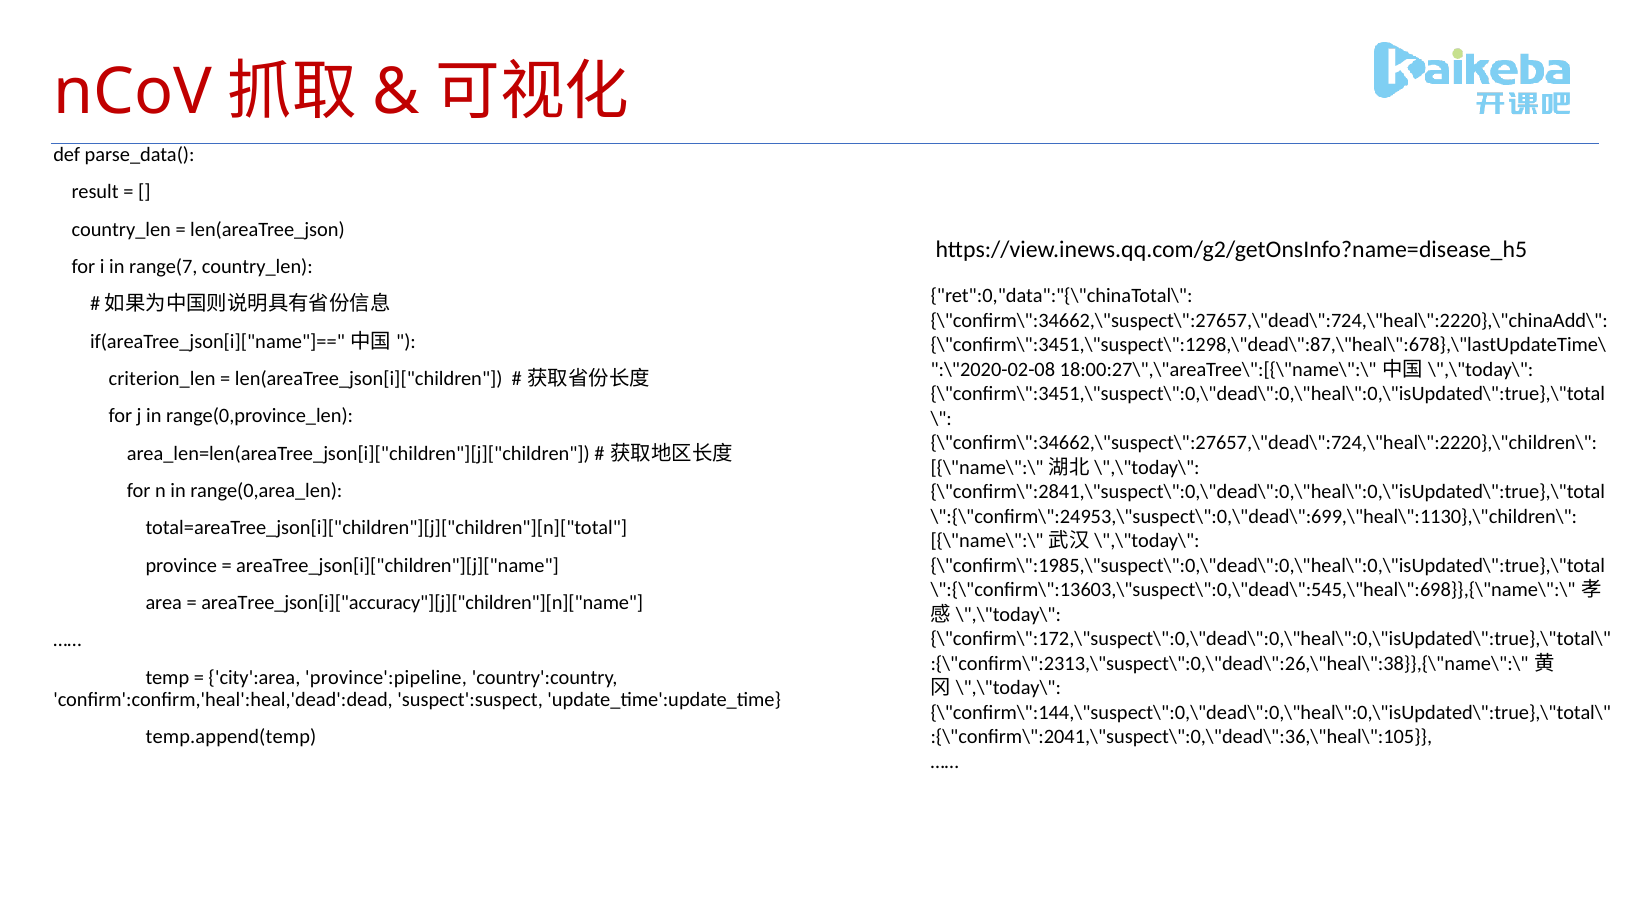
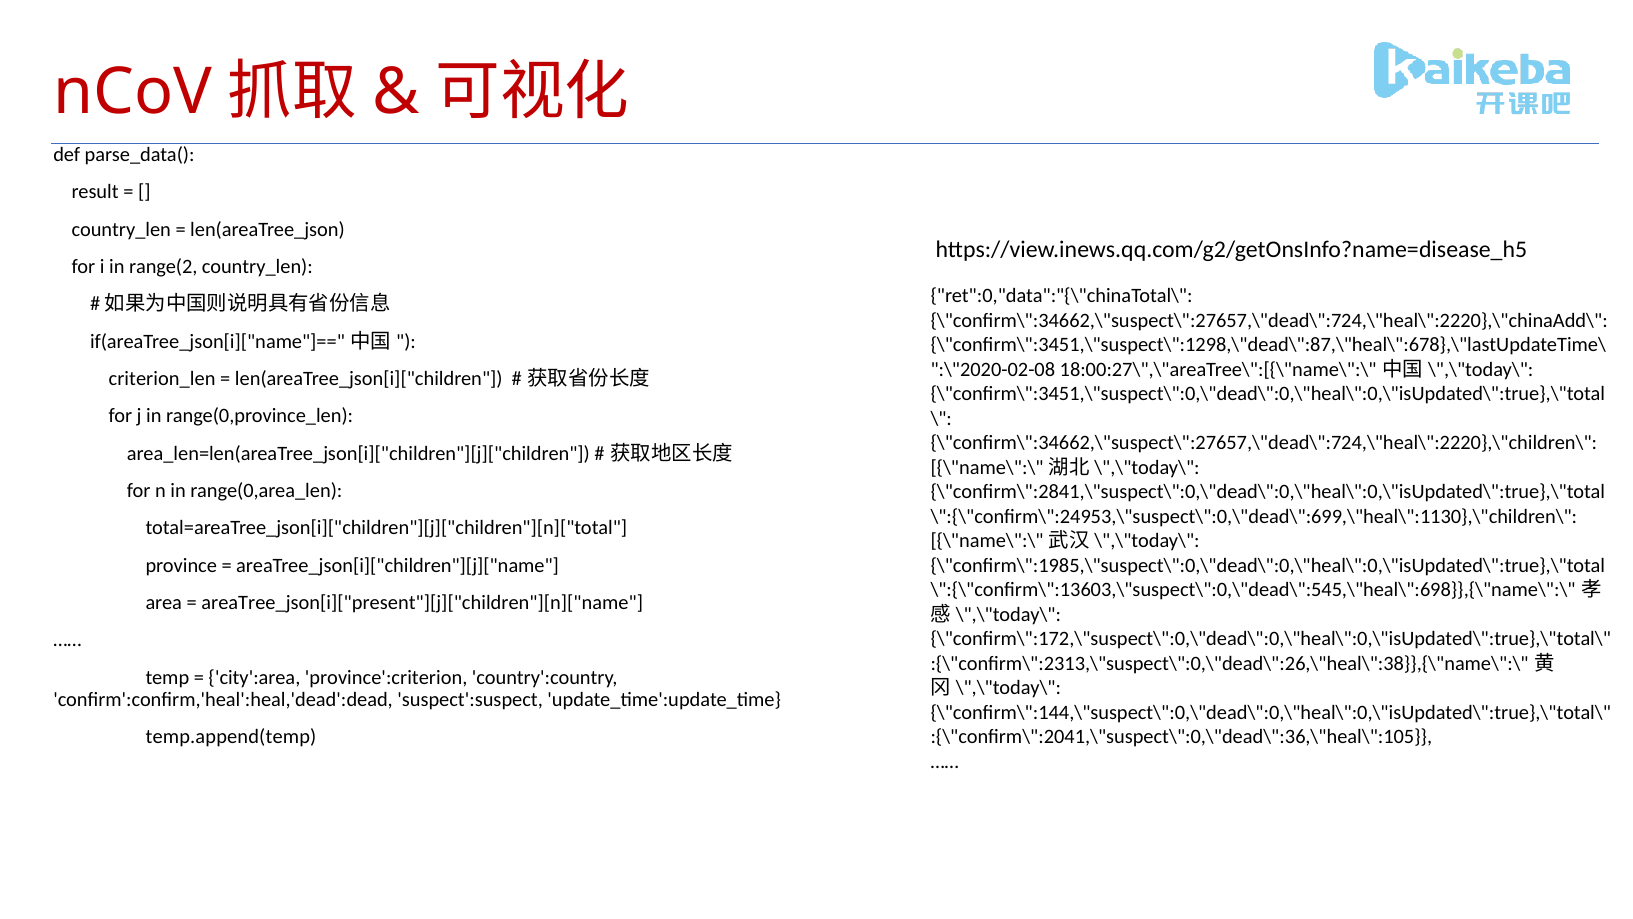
range(7: range(7 -> range(2 (163, 267)
areaTree_json[i]["accuracy"][j]["children"][n]["name: areaTree_json[i]["accuracy"][j]["children"][n]["name -> areaTree_json[i]["present"][j]["children"][n]["name (422, 602)
province':pipeline: province':pipeline -> province':criterion (386, 677)
